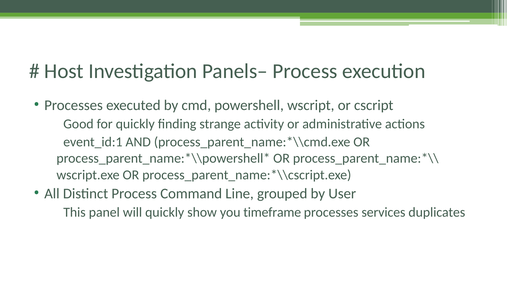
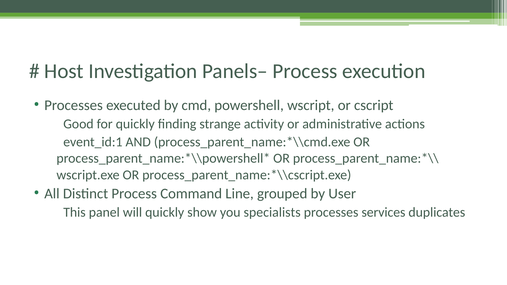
timeframe: timeframe -> specialists (272, 212)
